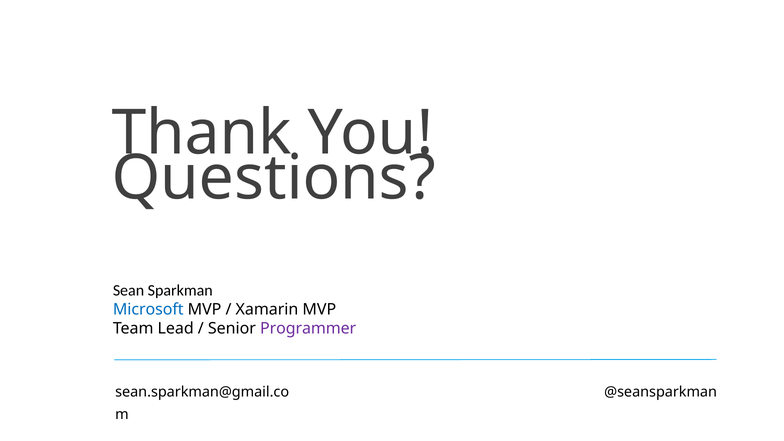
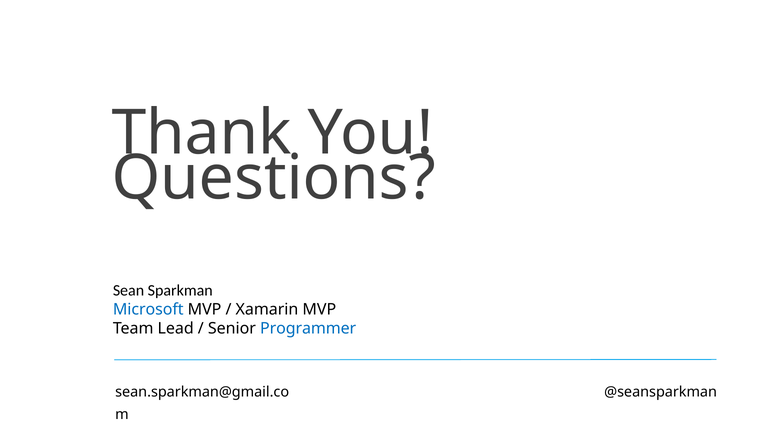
Programmer colour: purple -> blue (308, 329)
